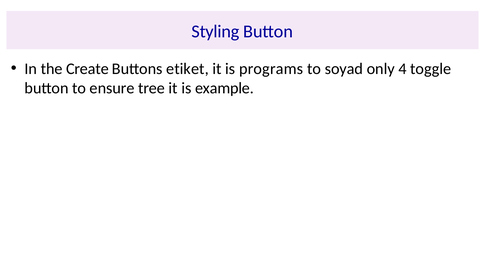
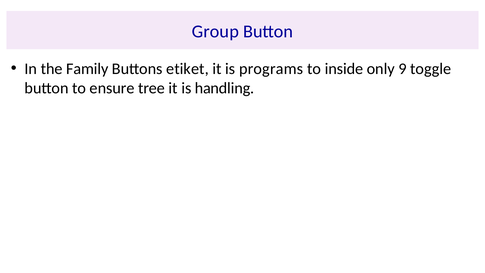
Styling: Styling -> Group (215, 31)
Create: Create -> Family (87, 69)
soyad: soyad -> inside (344, 69)
4: 4 -> 9 (403, 69)
example: example -> handling (224, 88)
